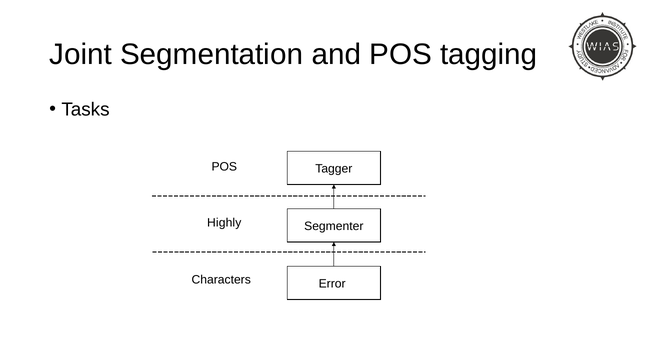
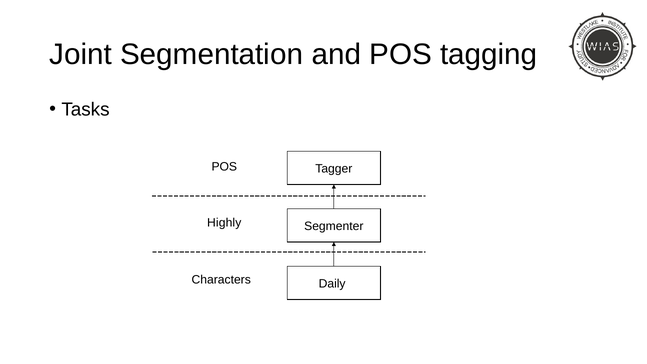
Error: Error -> Daily (332, 284)
